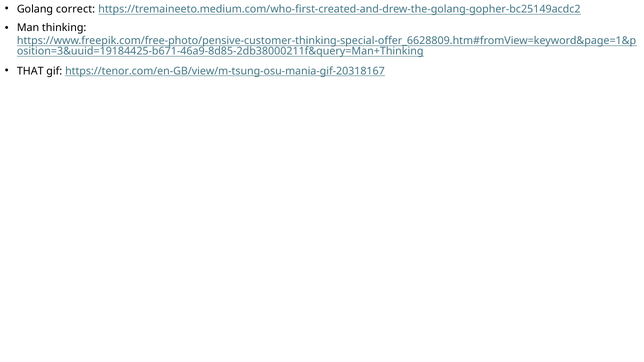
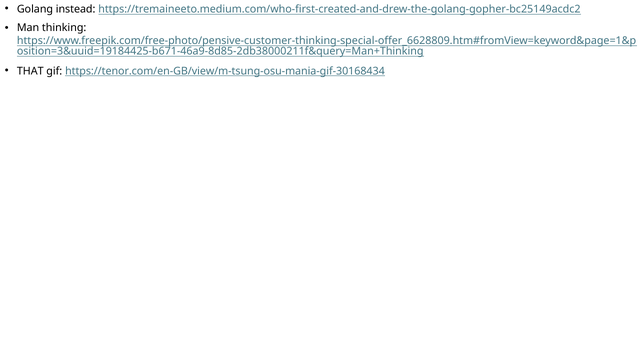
correct: correct -> instead (76, 9)
https://tenor.com/en-GB/view/m-tsung-osu-mania-gif-20318167: https://tenor.com/en-GB/view/m-tsung-osu-mania-gif-20318167 -> https://tenor.com/en-GB/view/m-tsung-osu-mania-gif-30168434 (225, 71)
